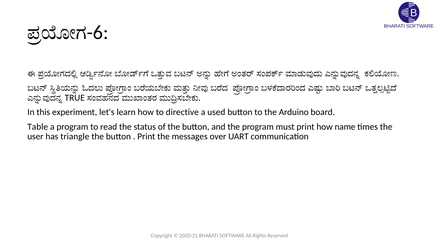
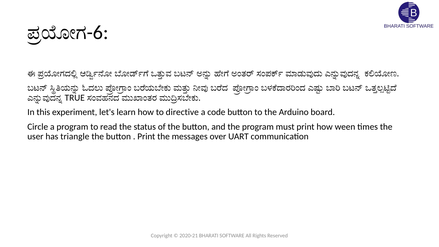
used: used -> code (216, 112)
Table: Table -> Circle (38, 127)
name: name -> ween (345, 127)
